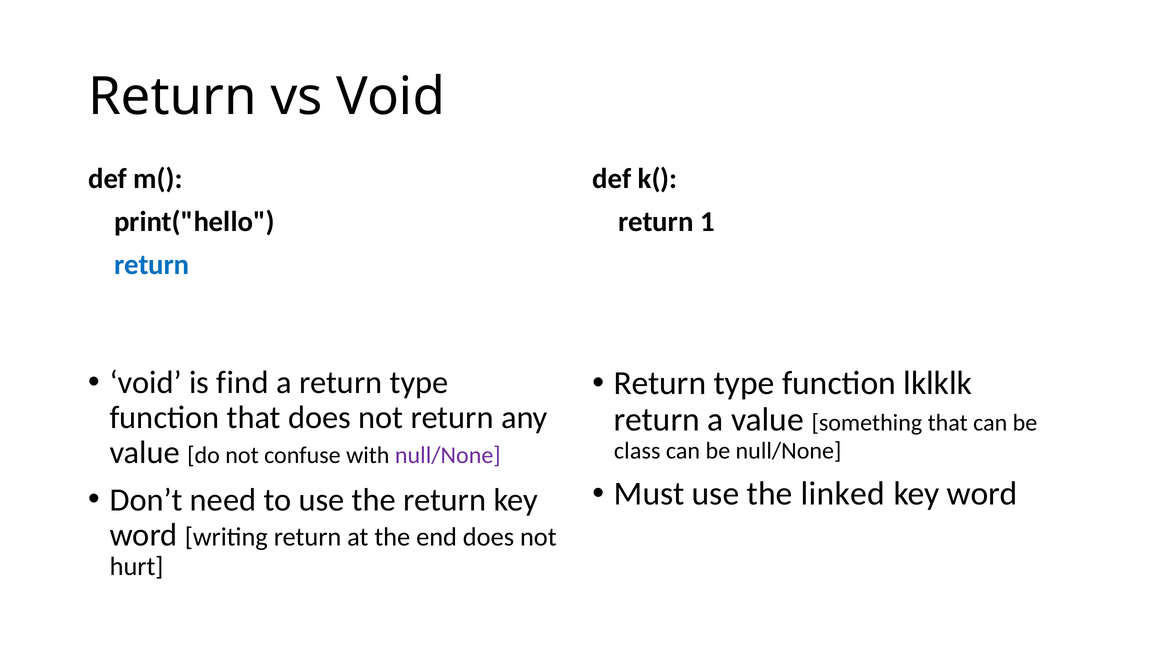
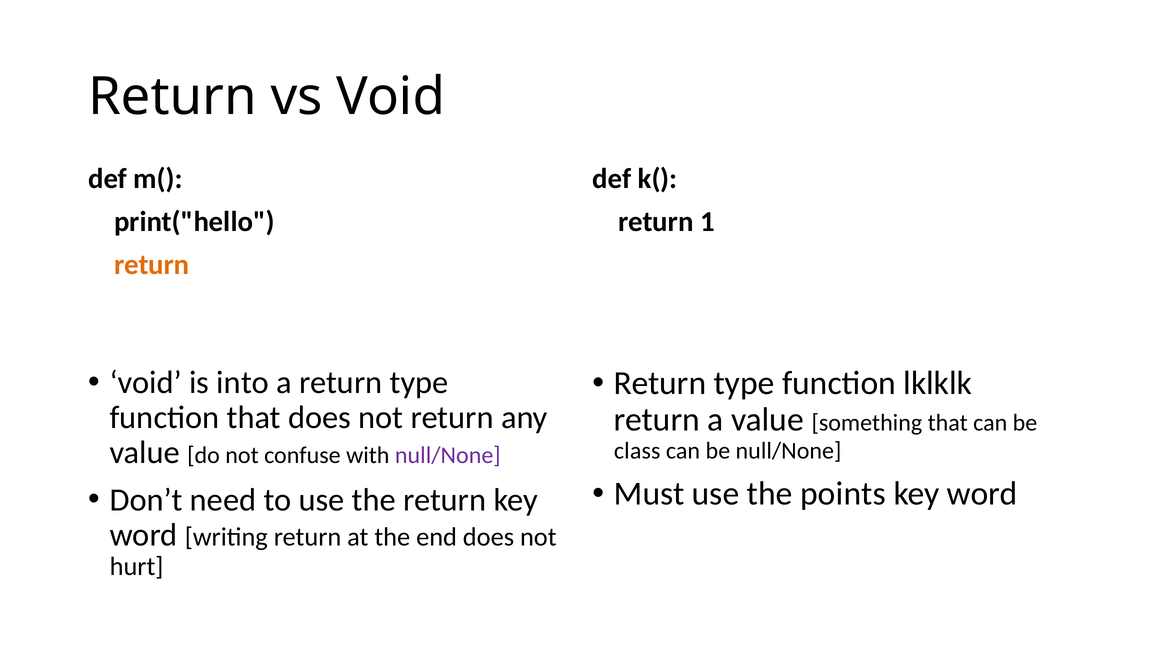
return colour: blue -> orange (152, 265)
find: find -> into (243, 383)
linked: linked -> points (843, 494)
